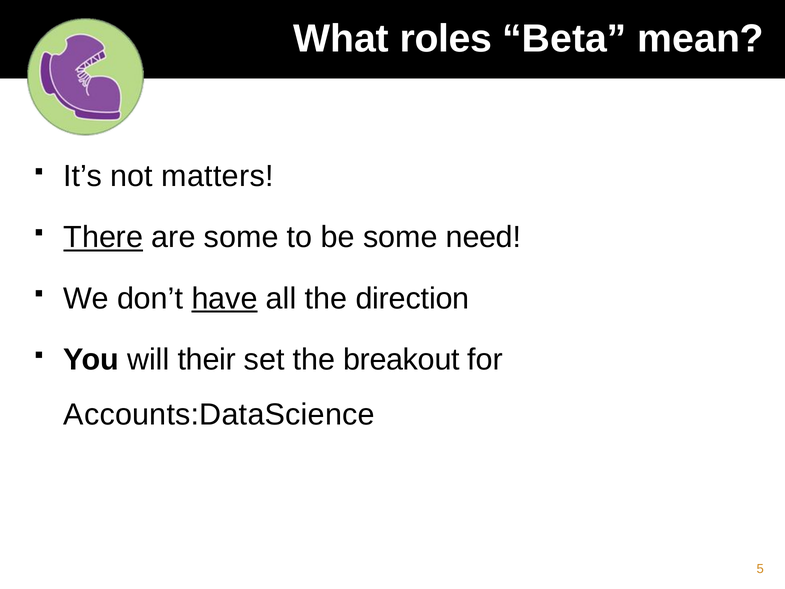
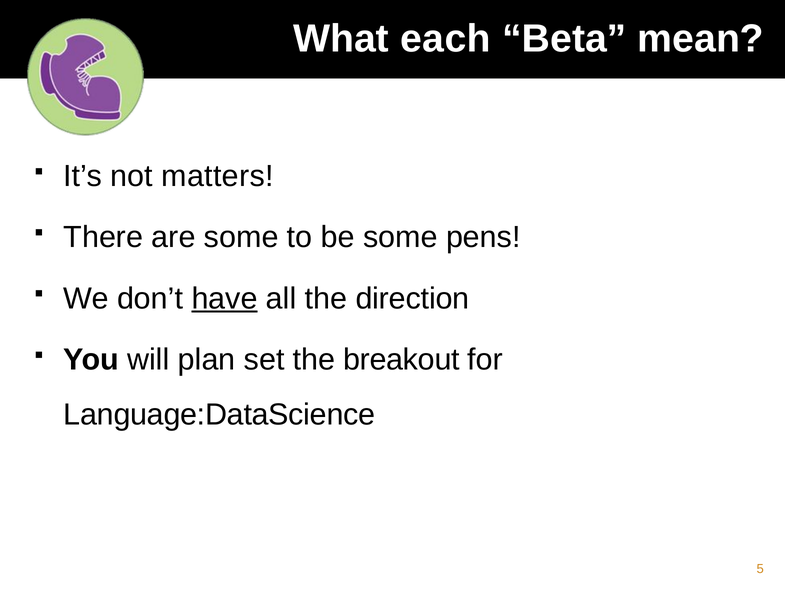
roles: roles -> each (445, 39)
There underline: present -> none (103, 237)
need: need -> pens (483, 237)
their: their -> plan (207, 359)
Accounts:DataScience: Accounts:DataScience -> Language:DataScience (219, 414)
